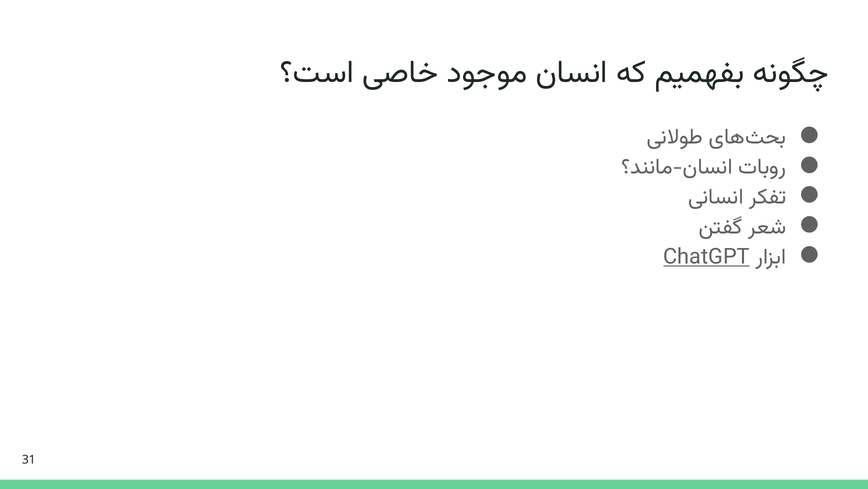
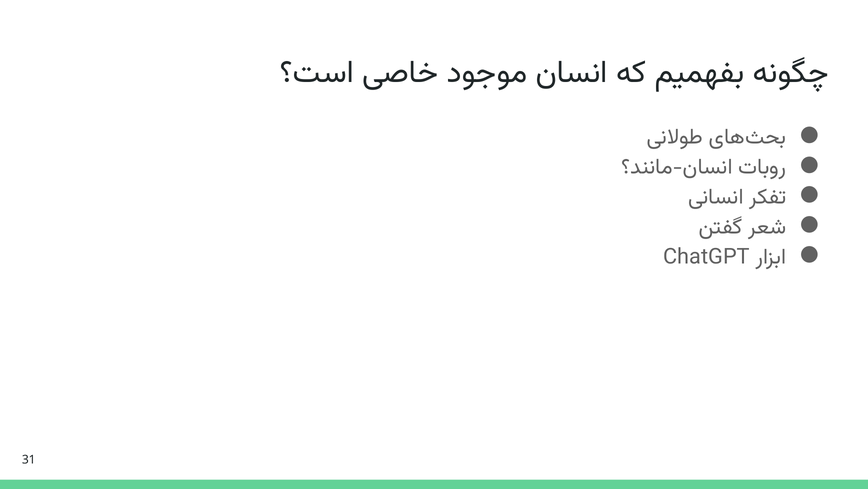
ChatGPT underline: present -> none (706, 256)
